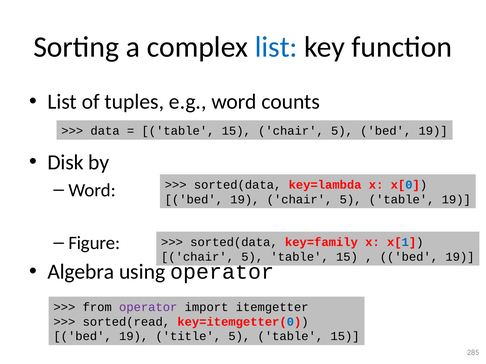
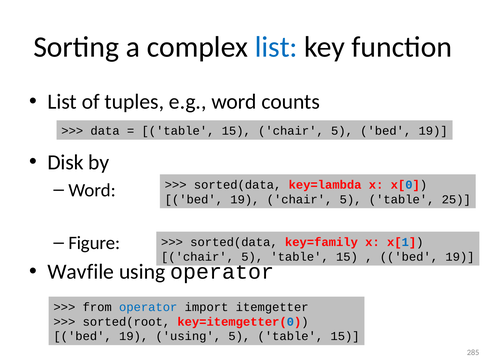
table 19: 19 -> 25 (456, 200)
Algebra: Algebra -> Wavfile (81, 272)
operator colour: purple -> blue (148, 308)
sorted(read: sorted(read -> sorted(root (126, 322)
19 title: title -> using (188, 337)
